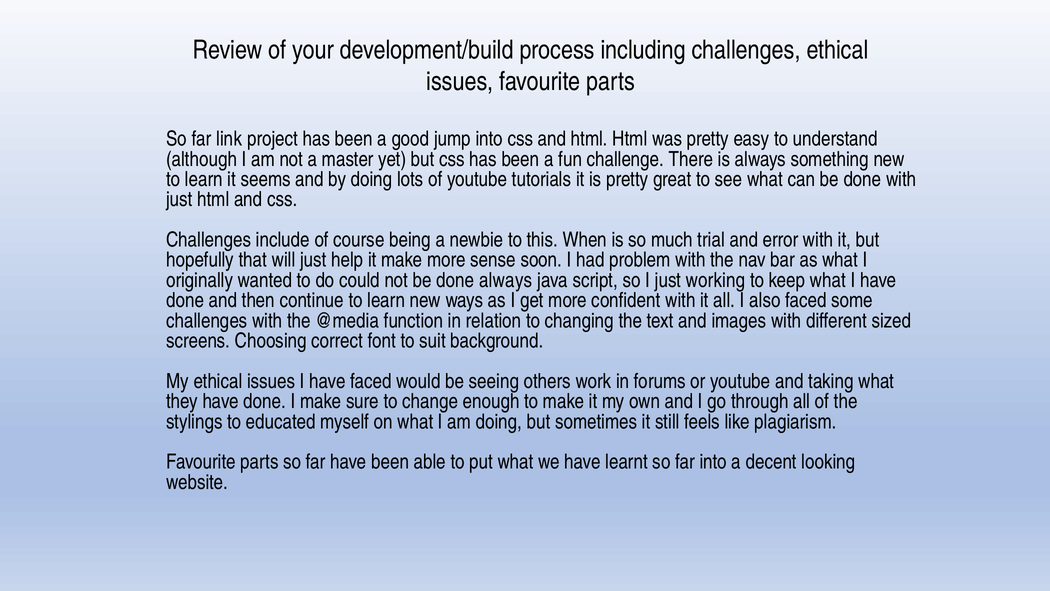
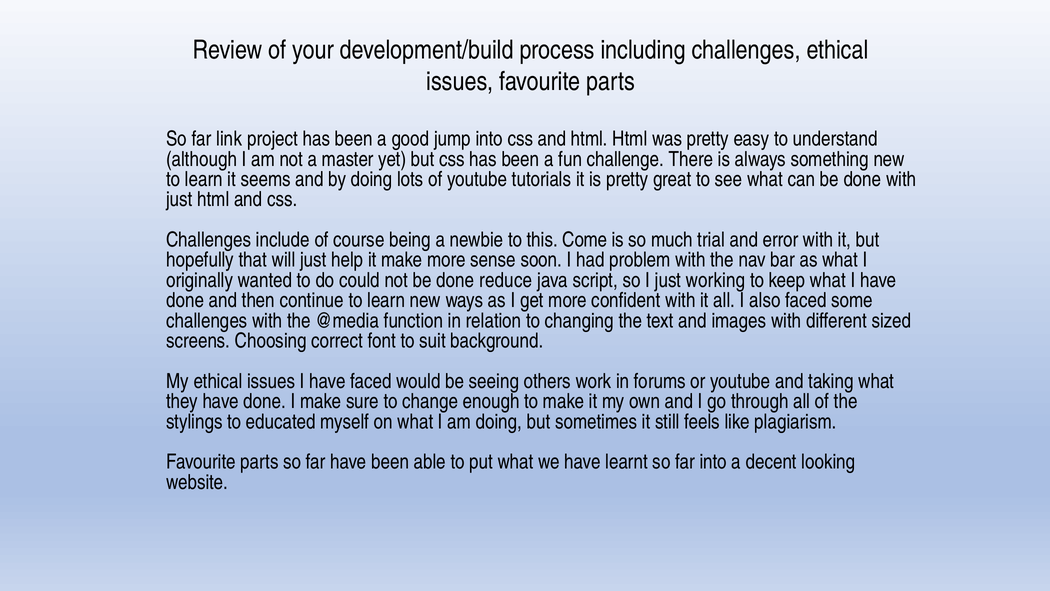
When: When -> Come (585, 240)
done always: always -> reduce (506, 280)
